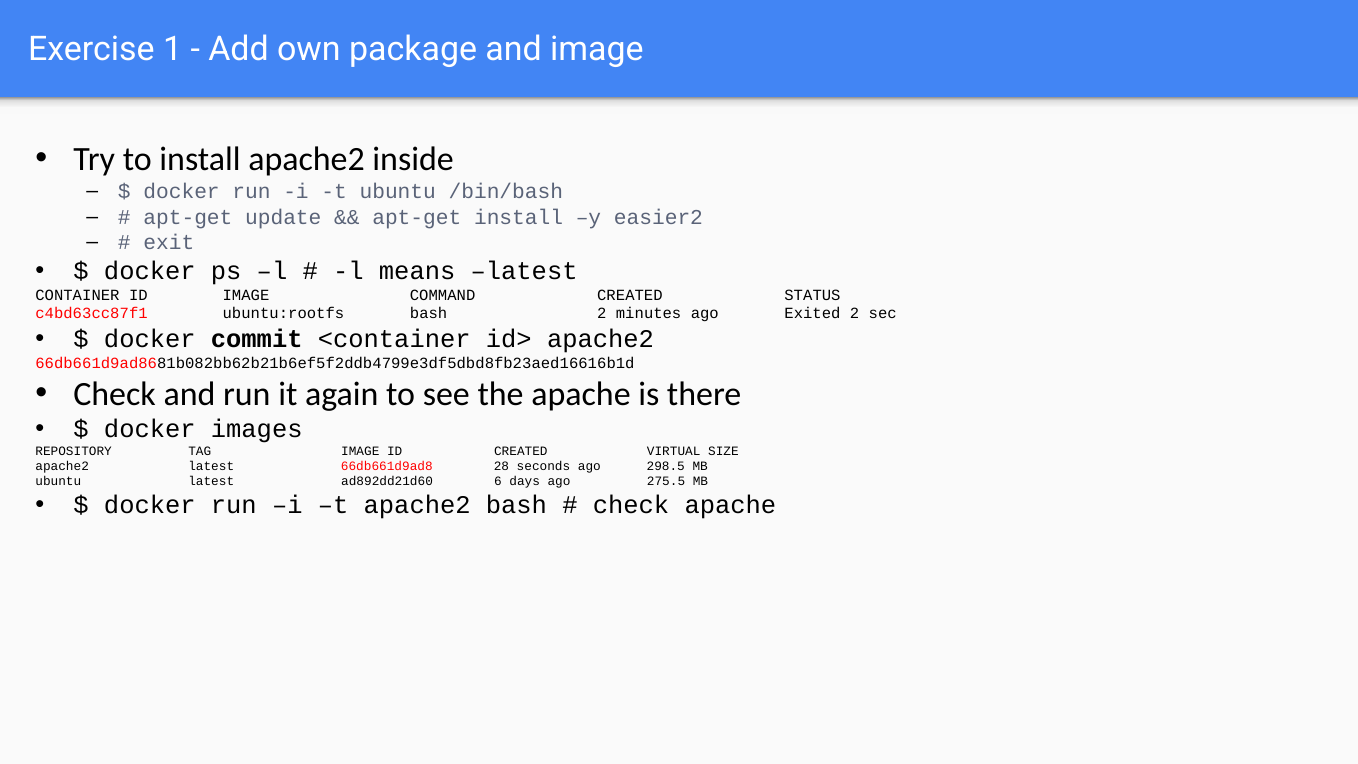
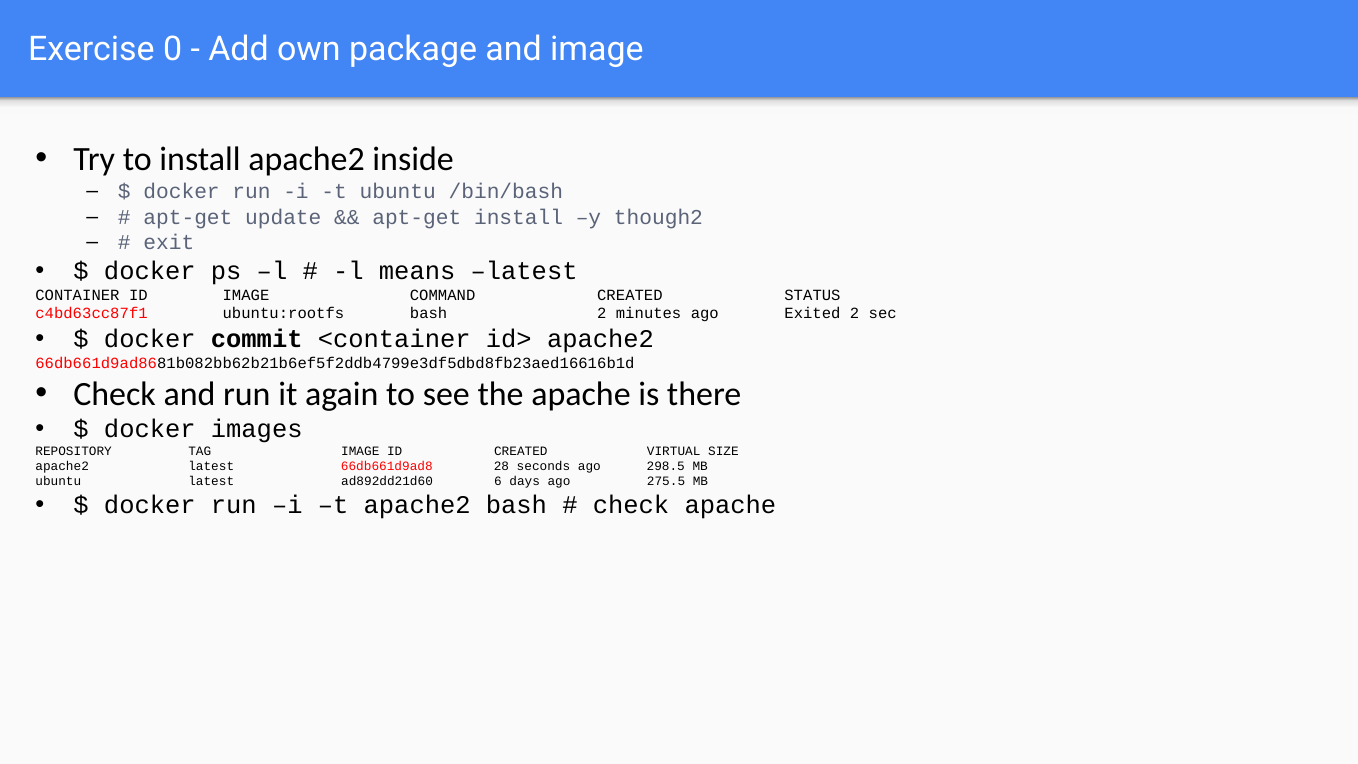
1: 1 -> 0 (173, 50)
easier2: easier2 -> though2 (658, 217)
